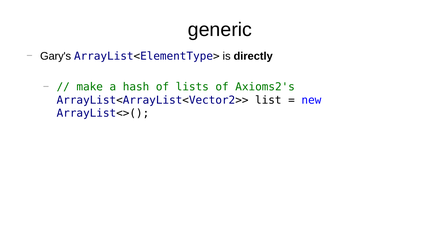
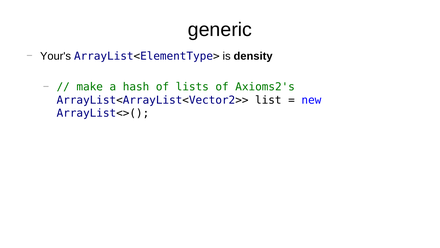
Gary's: Gary's -> Your's (56, 56)
directly: directly -> density (253, 56)
